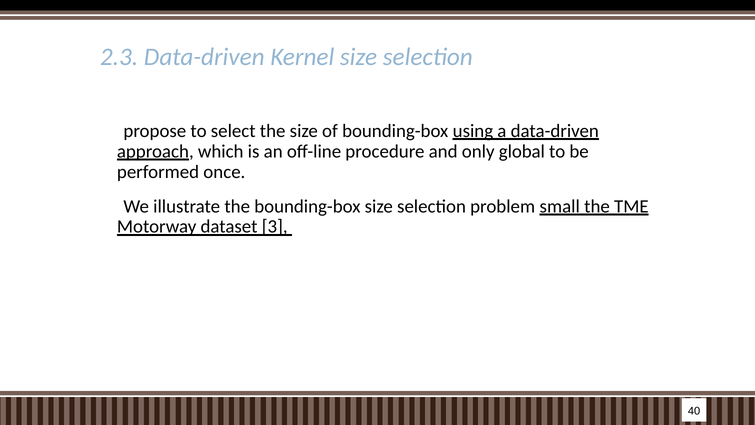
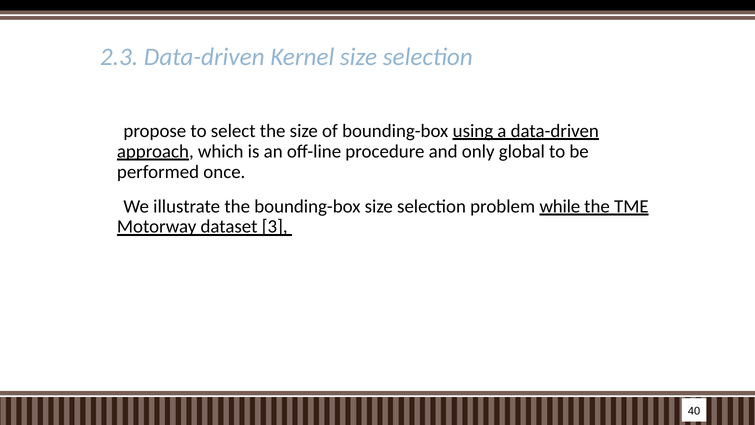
small: small -> while (560, 206)
